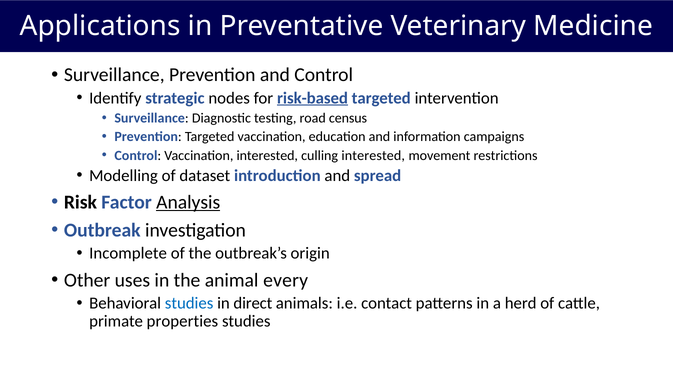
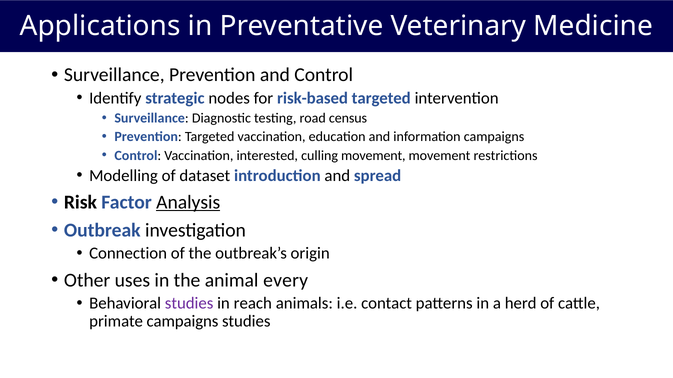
risk-based underline: present -> none (313, 98)
culling interested: interested -> movement (373, 156)
Incomplete: Incomplete -> Connection (128, 254)
studies colour: blue -> purple (189, 304)
direct: direct -> reach (253, 304)
primate properties: properties -> campaigns (182, 322)
